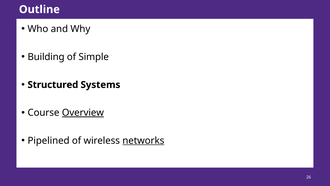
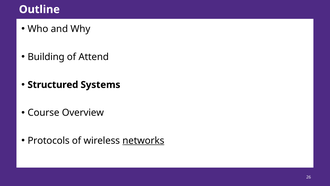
Simple: Simple -> Attend (94, 57)
Overview underline: present -> none (83, 112)
Pipelined: Pipelined -> Protocols (49, 140)
